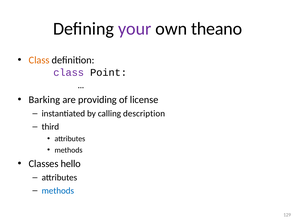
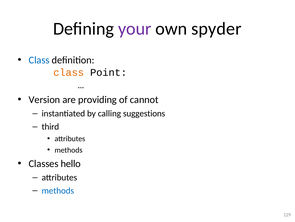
theano: theano -> spyder (216, 29)
Class colour: orange -> blue (39, 60)
class colour: purple -> orange (69, 72)
Barking: Barking -> Version (44, 99)
license: license -> cannot (144, 99)
description: description -> suggestions (144, 113)
